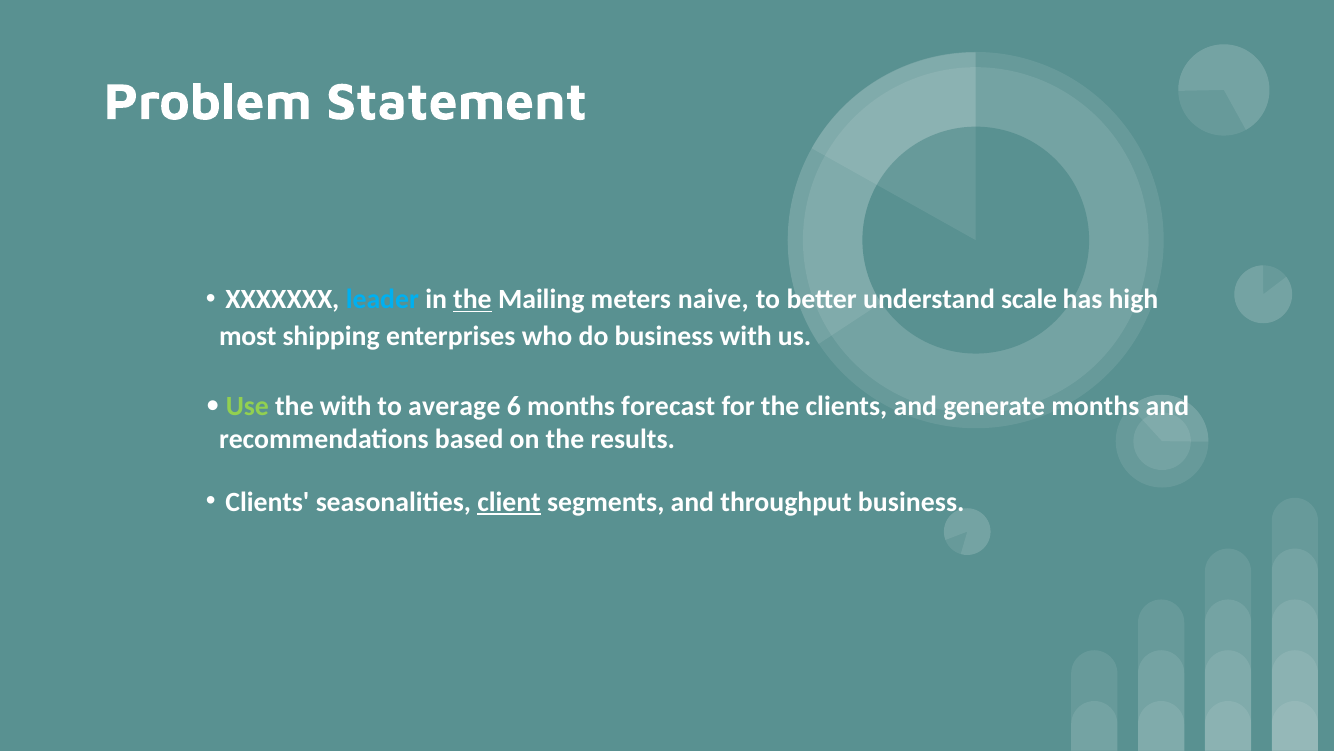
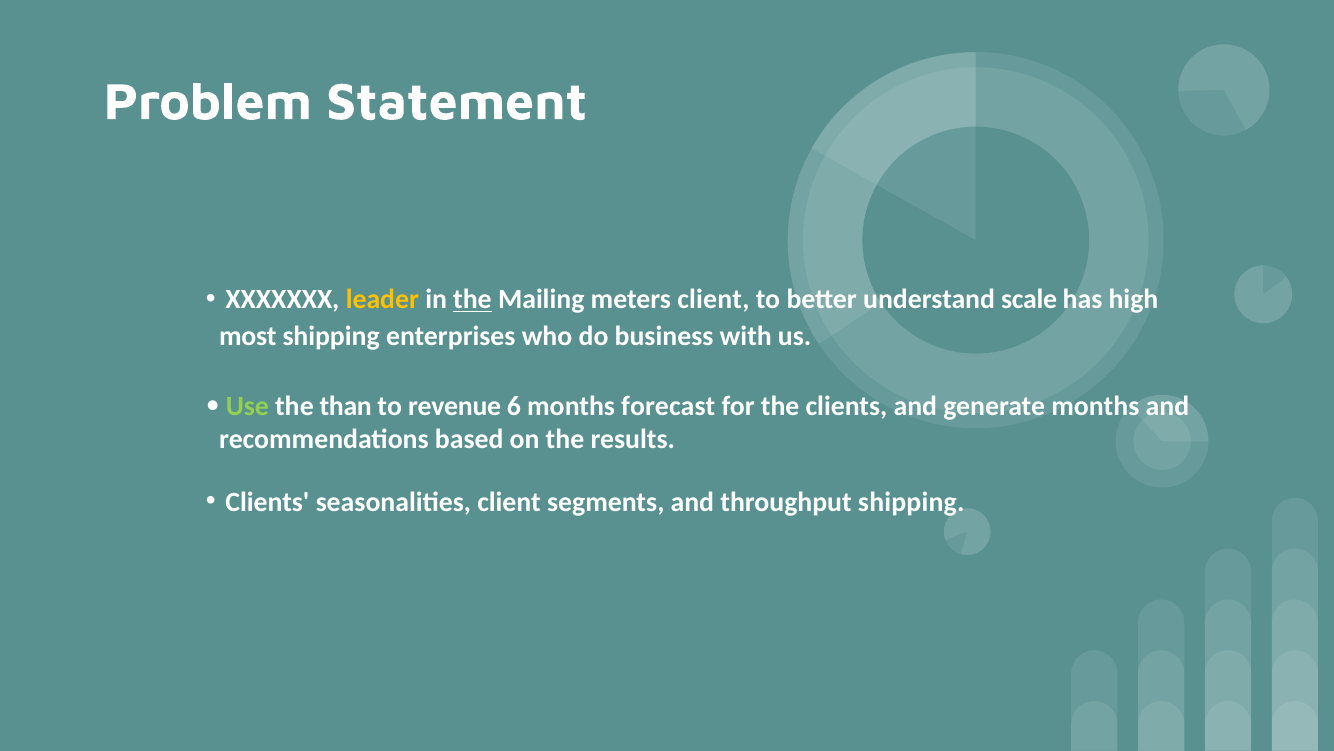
leader colour: light blue -> yellow (382, 299)
meters naive: naive -> client (713, 299)
the with: with -> than (346, 406)
average: average -> revenue (455, 406)
client underline: present -> none (509, 502)
throughput business: business -> shipping (911, 502)
